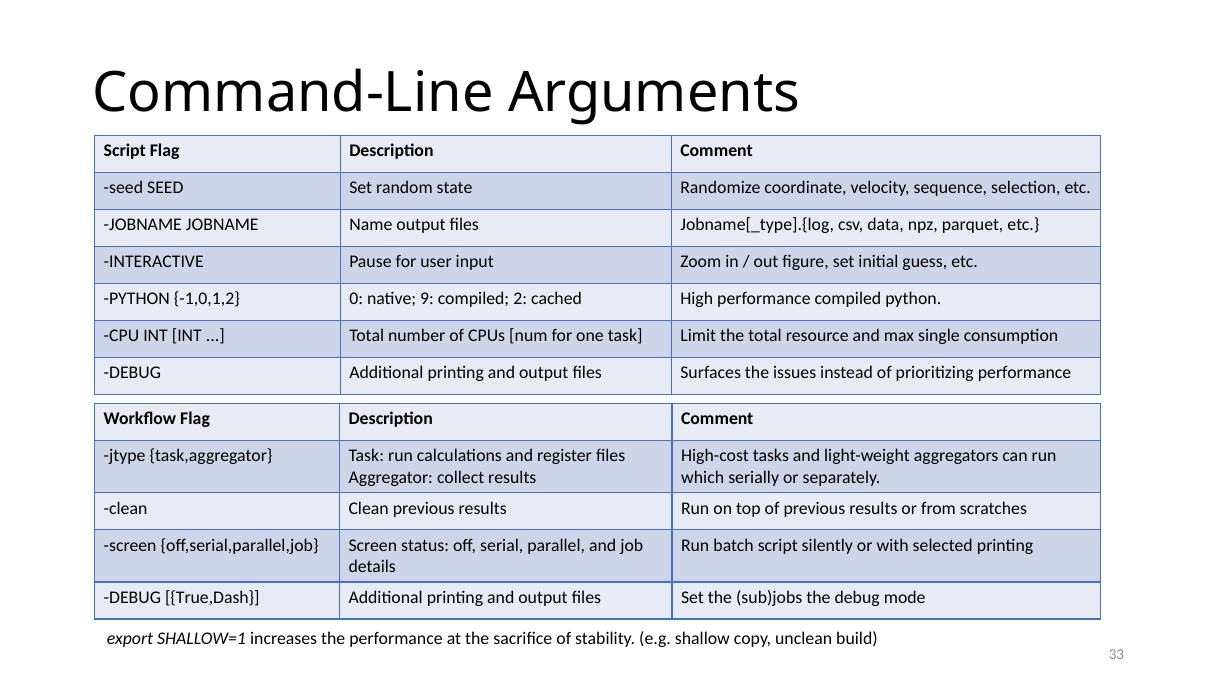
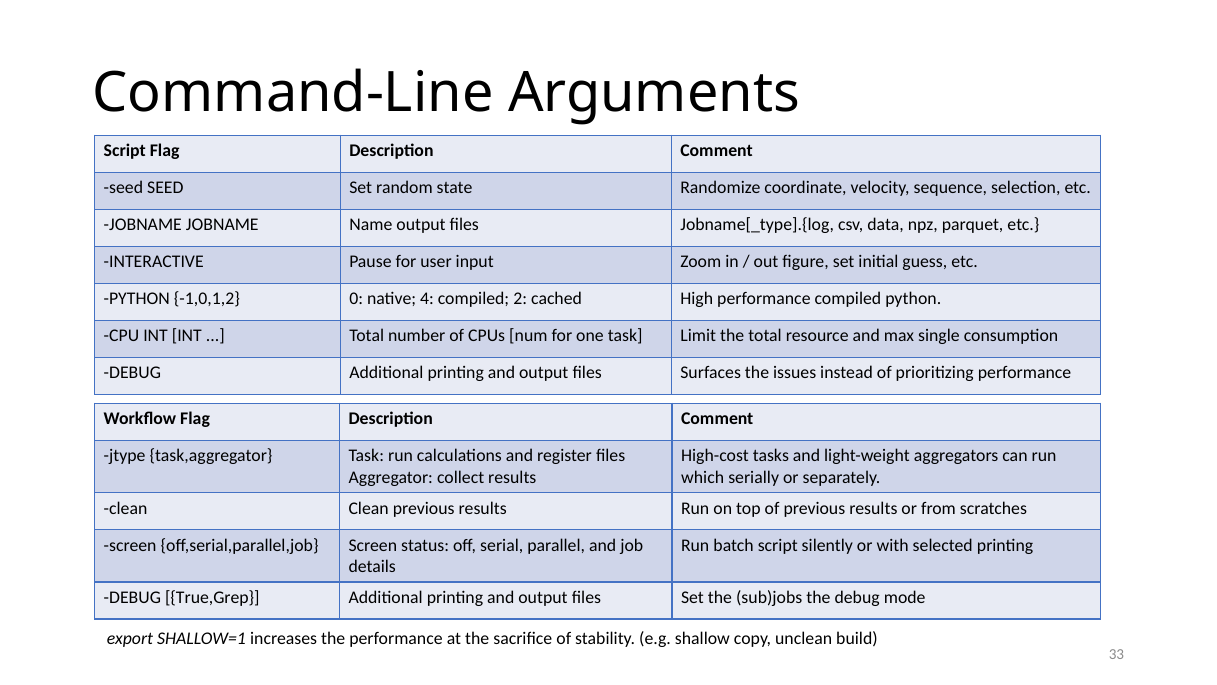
9: 9 -> 4 (427, 299)
True,Dash: True,Dash -> True,Grep (212, 597)
